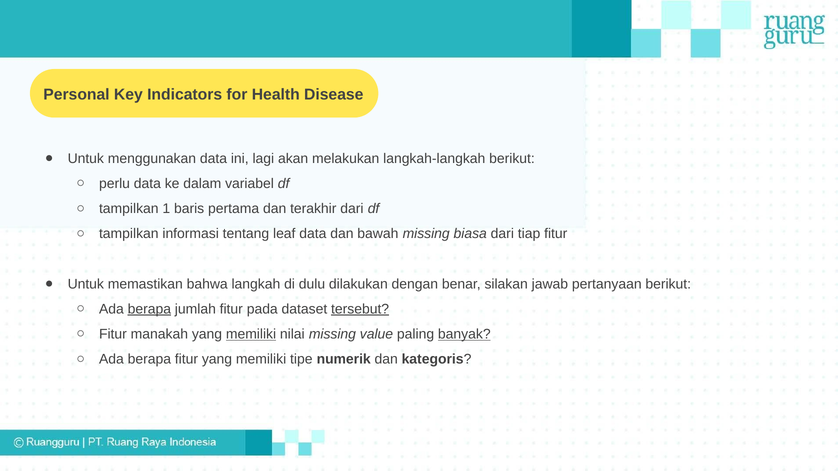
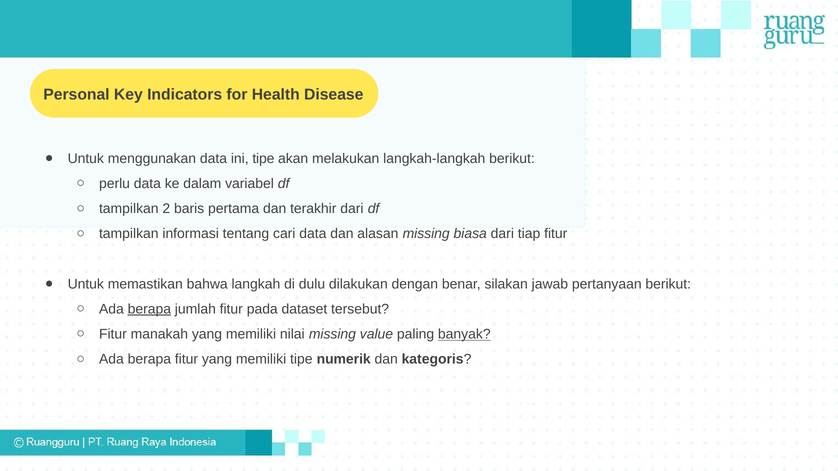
ini lagi: lagi -> tipe (263, 159)
1: 1 -> 2 (166, 209)
leaf: leaf -> cari (284, 234)
bawah: bawah -> alasan (378, 234)
tersebut underline: present -> none (360, 309)
memiliki underline: present -> none (251, 334)
